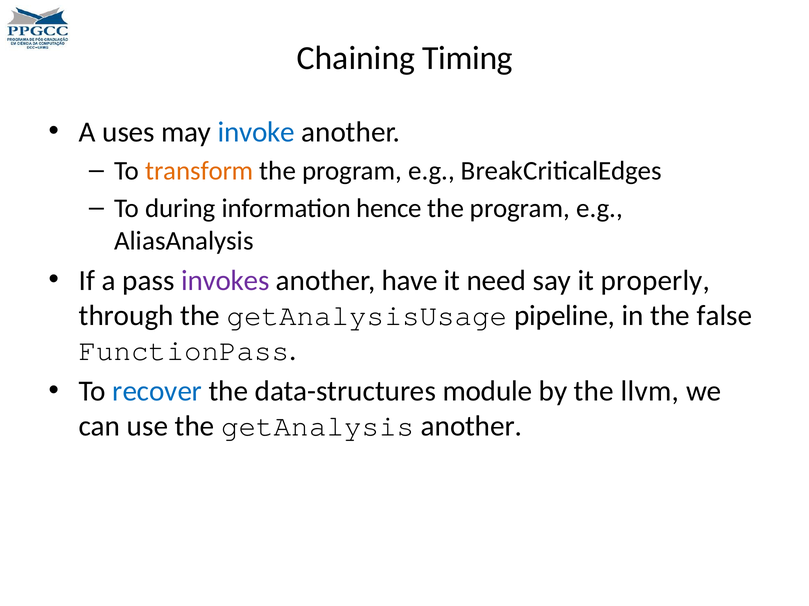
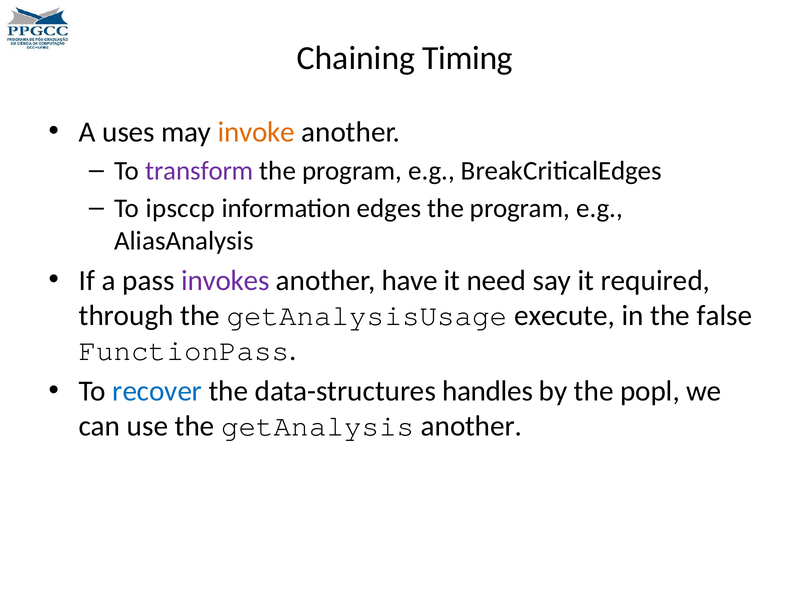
invoke colour: blue -> orange (256, 132)
transform colour: orange -> purple (199, 171)
during: during -> ipsccp (180, 209)
hence: hence -> edges (389, 209)
properly: properly -> required (655, 281)
pipeline: pipeline -> execute (565, 316)
module: module -> handles (488, 392)
llvm: llvm -> popl (650, 392)
